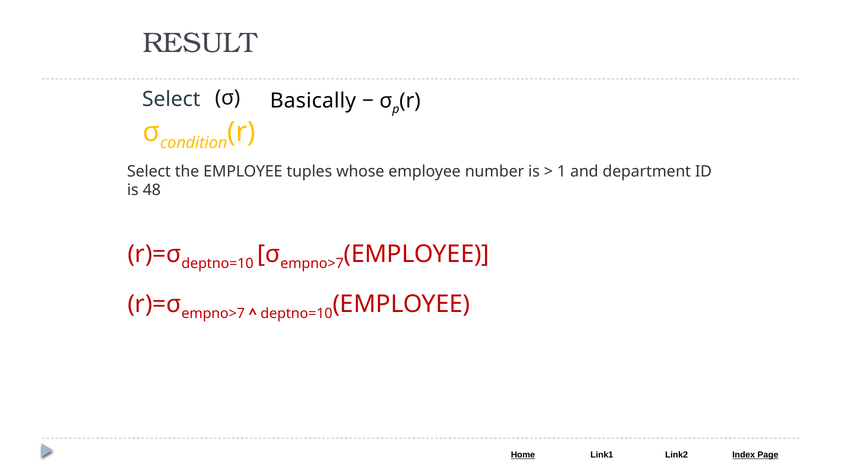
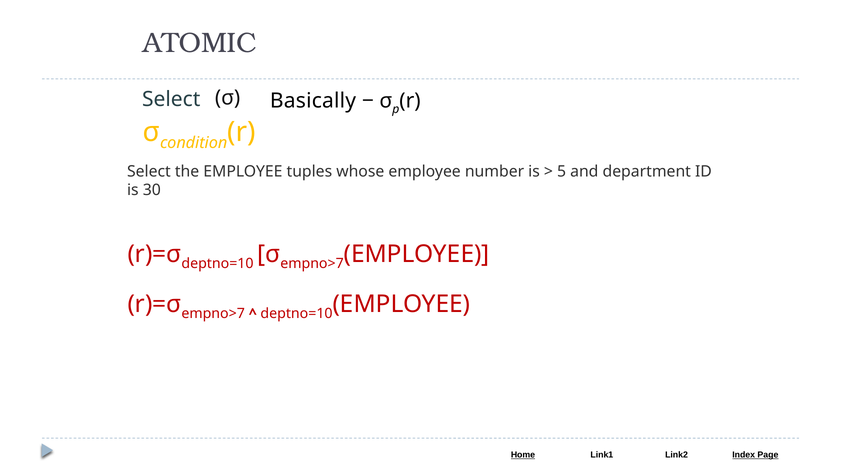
RESULT: RESULT -> ATOMIC (200, 43)
1: 1 -> 5 (562, 171)
48: 48 -> 30 (152, 190)
